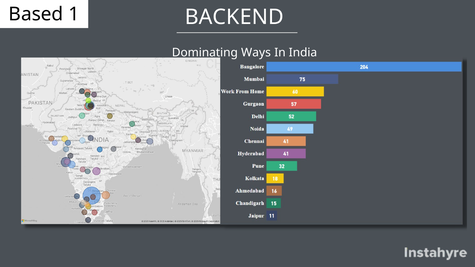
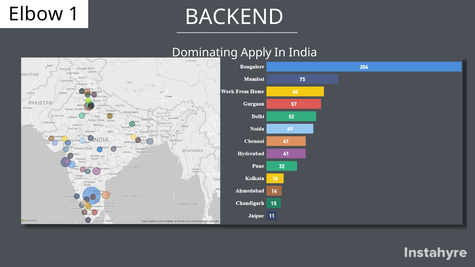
Based: Based -> Elbow (36, 14)
Ways: Ways -> Apply (256, 53)
